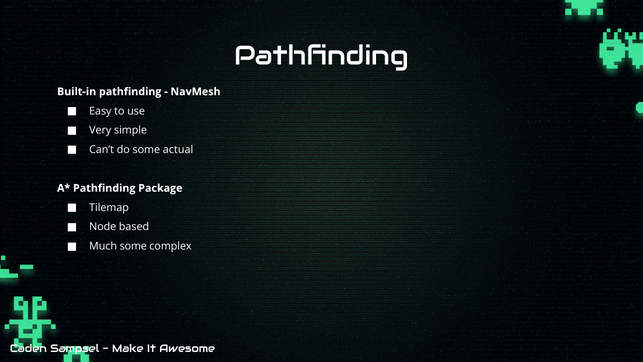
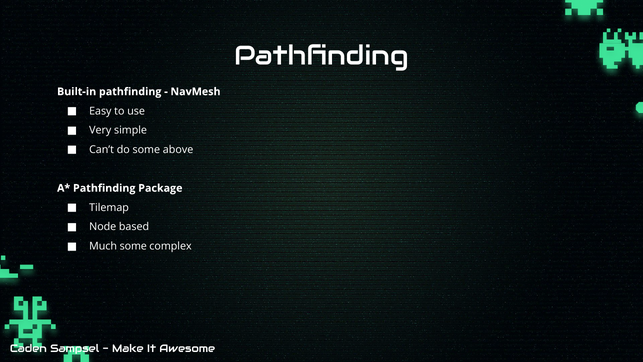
actual: actual -> above (178, 149)
